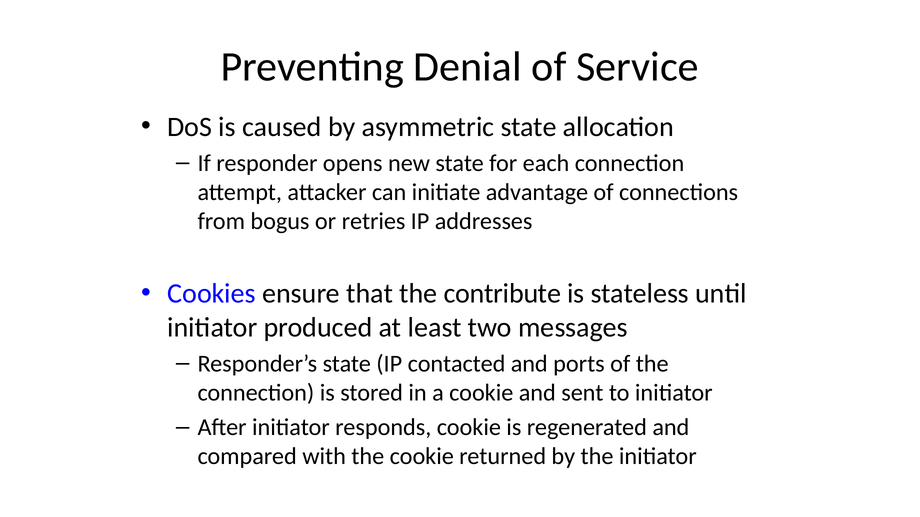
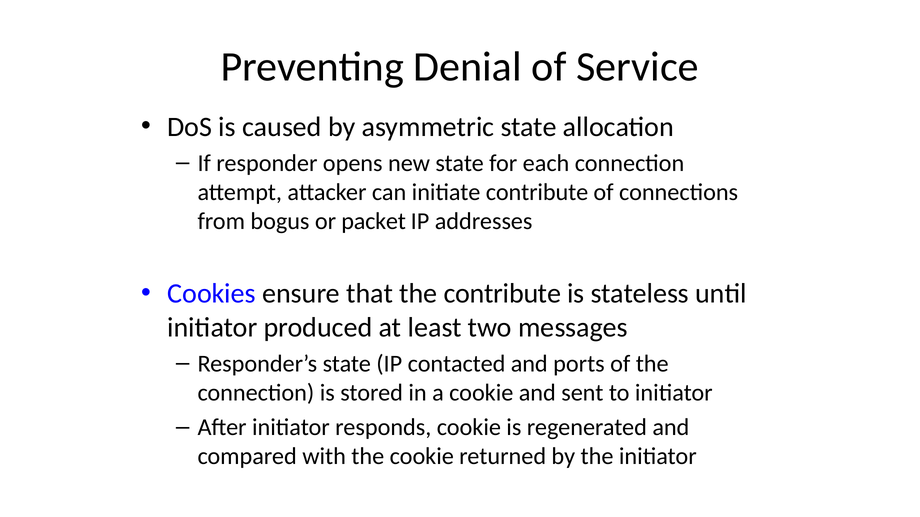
initiate advantage: advantage -> contribute (537, 193)
retries: retries -> packet (374, 222)
